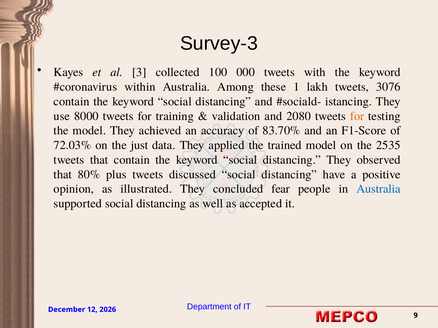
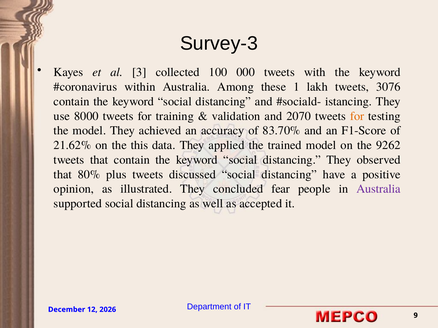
2080: 2080 -> 2070 (299, 116)
72.03%: 72.03% -> 21.62% (72, 145)
just: just -> this (140, 145)
2535: 2535 -> 9262 (388, 145)
Australia colour: blue -> purple (378, 189)
